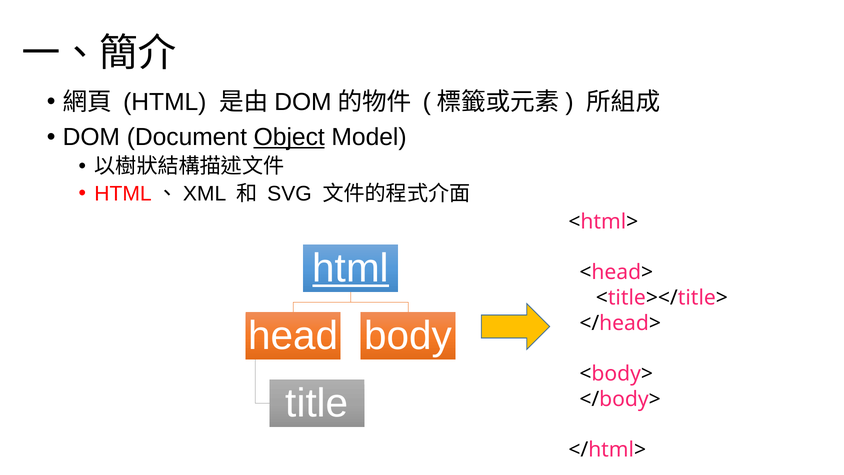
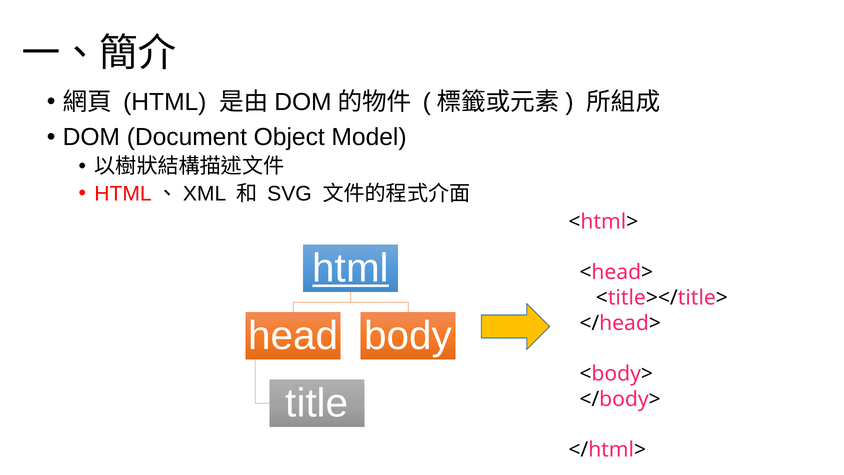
Object underline: present -> none (289, 137)
